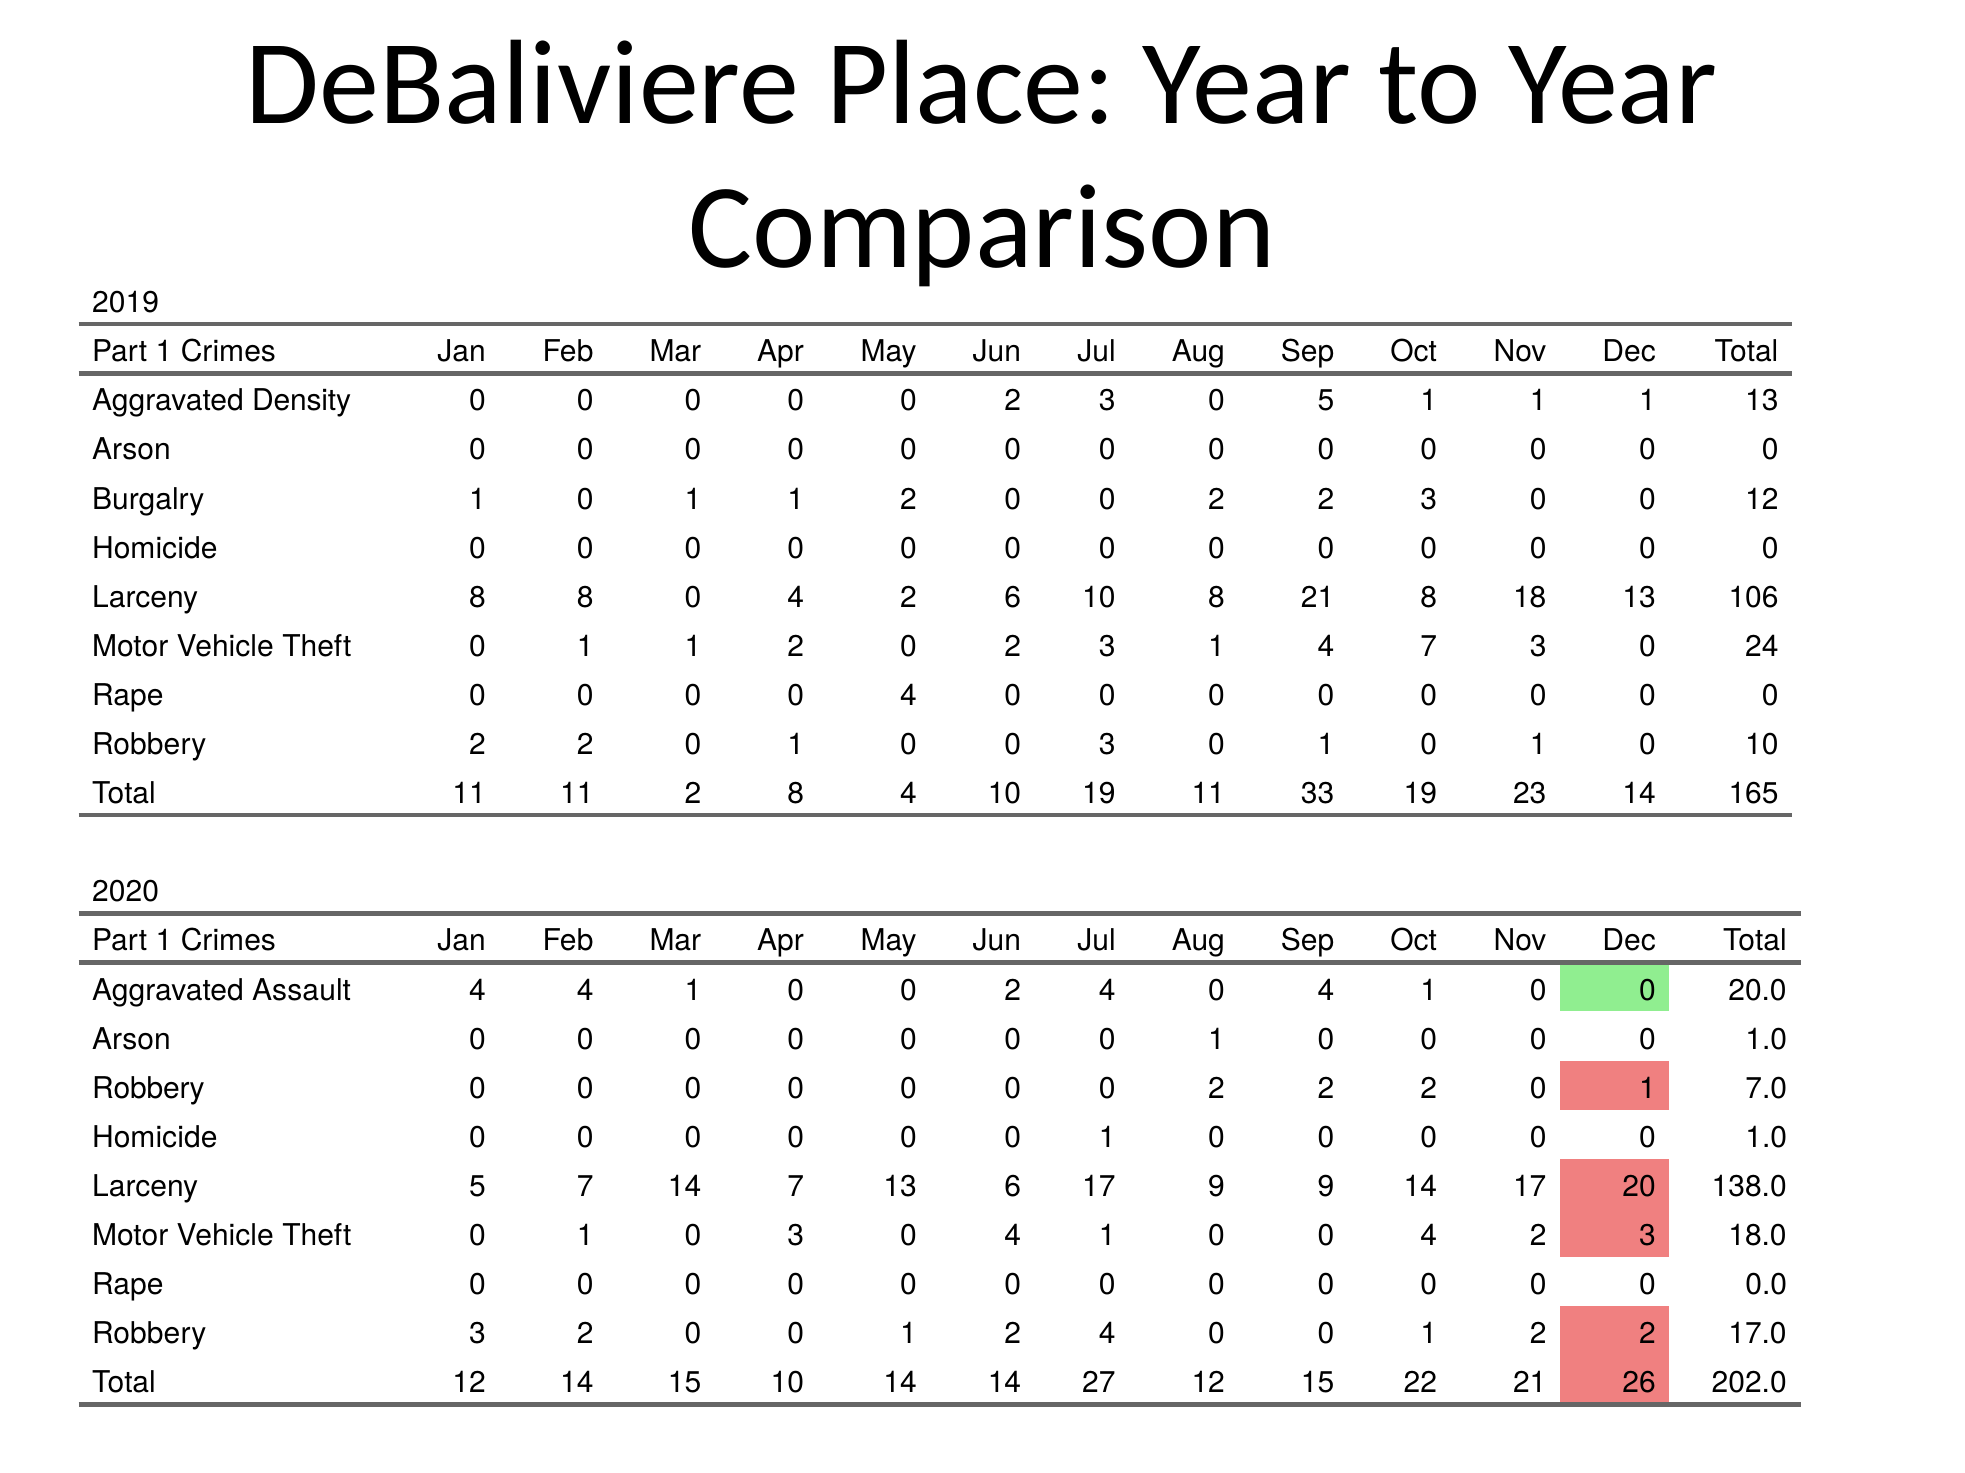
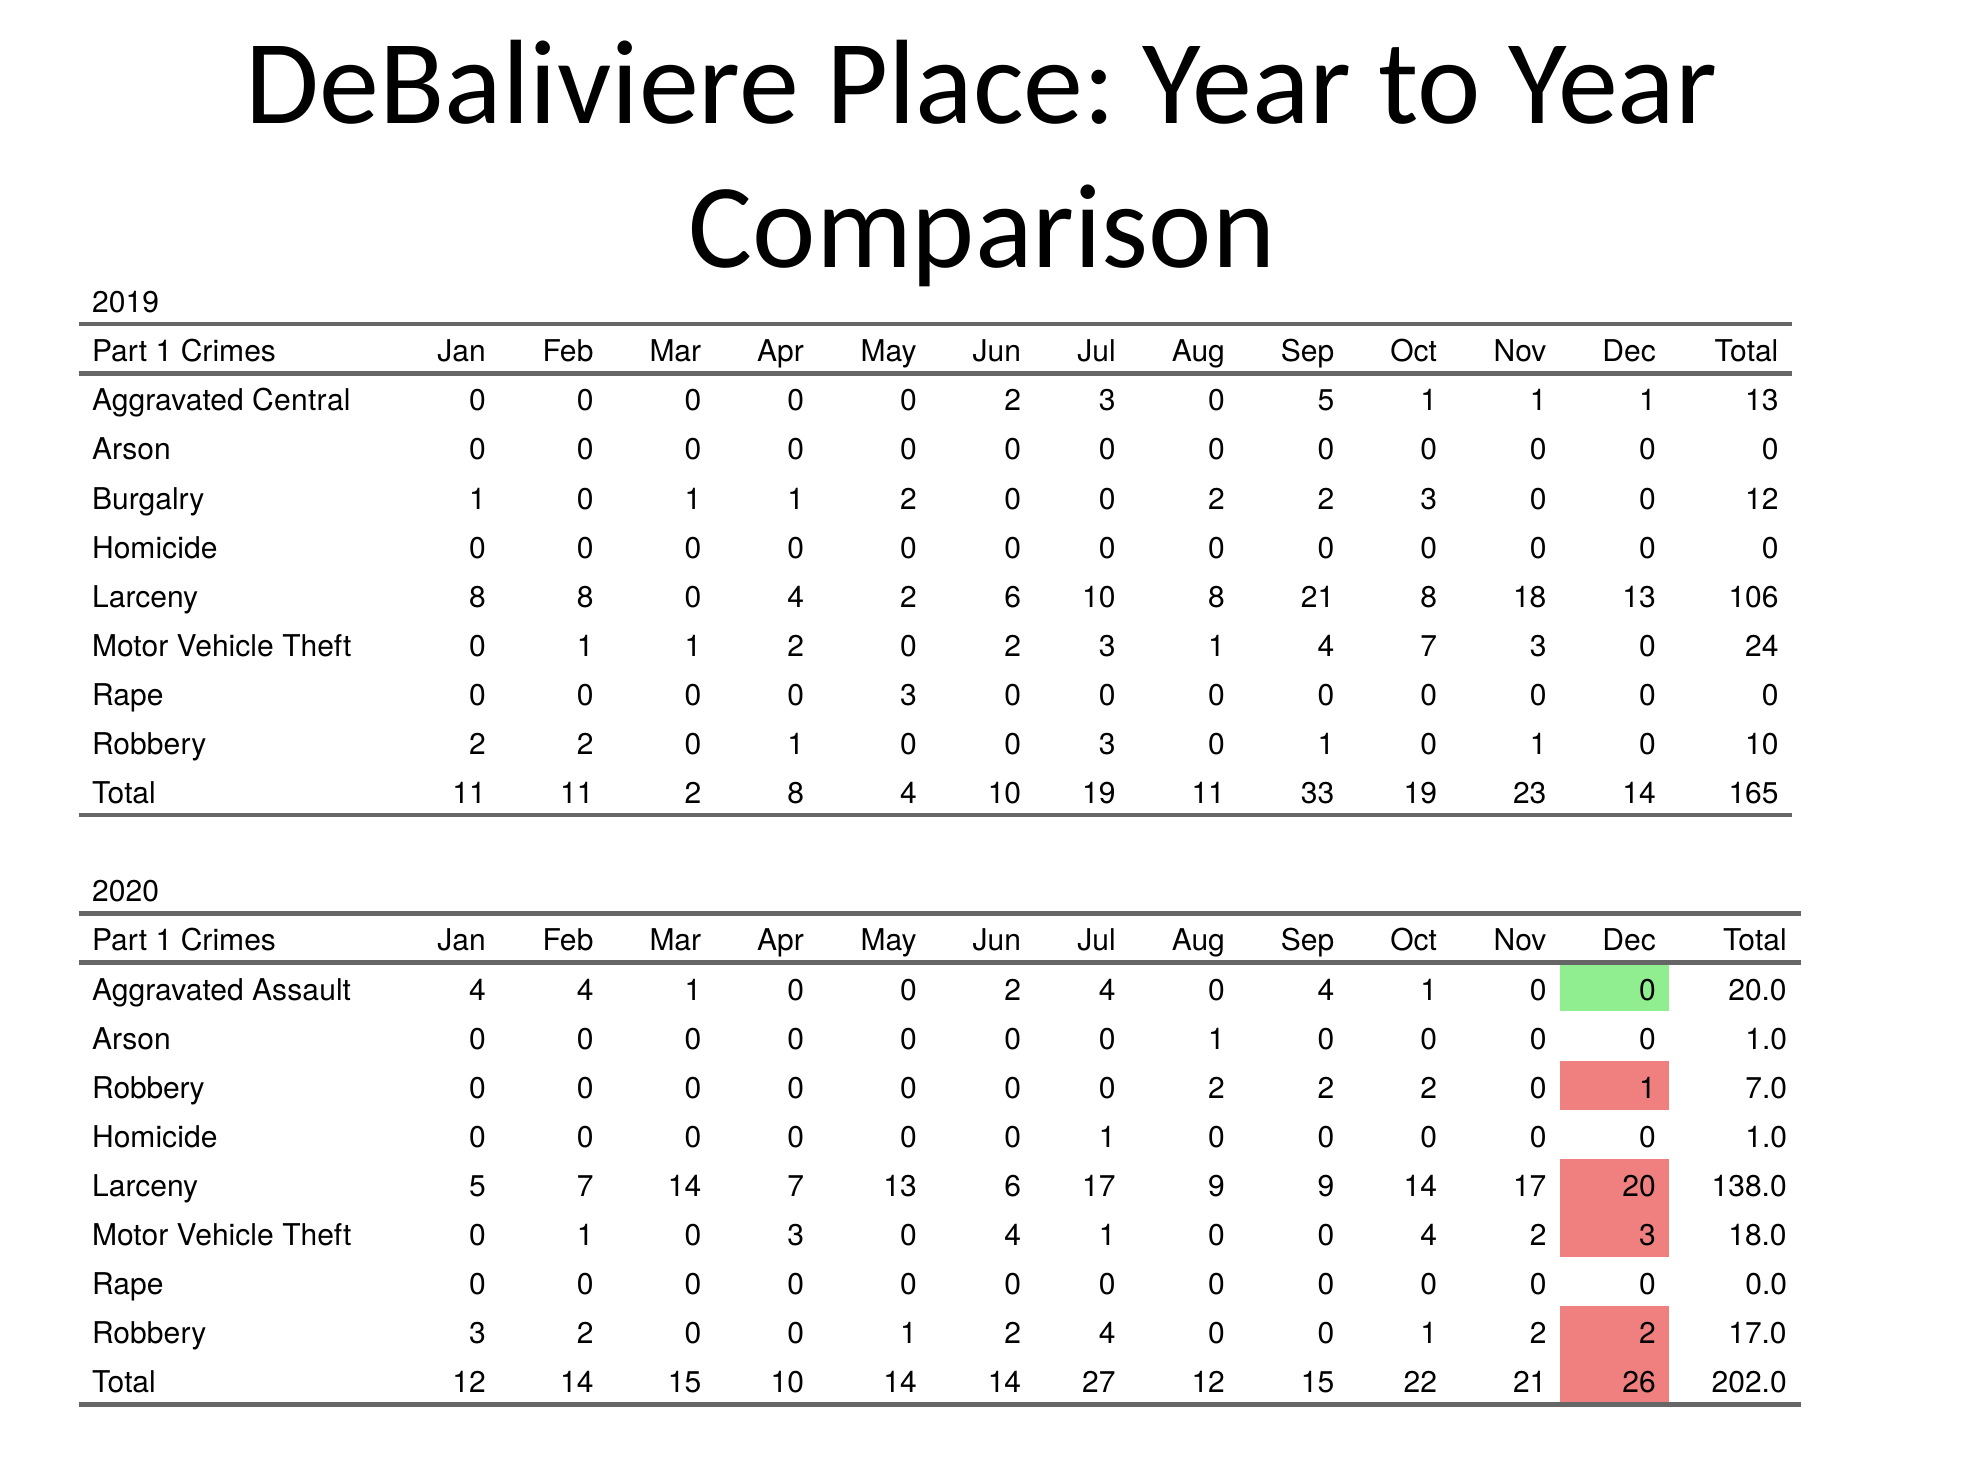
Density: Density -> Central (301, 401)
0 0 0 4: 4 -> 3 (908, 696)
